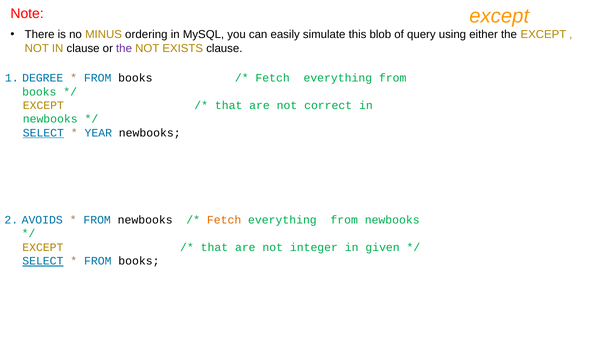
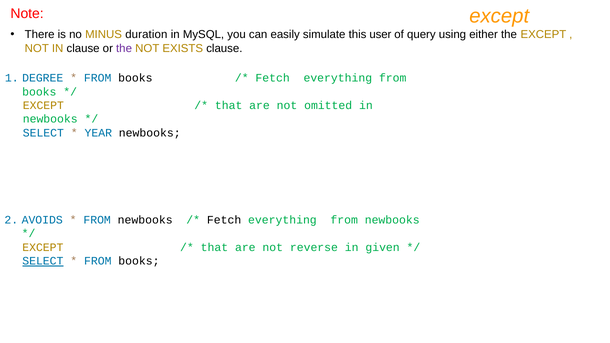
ordering: ordering -> duration (146, 35)
blob: blob -> user (380, 35)
correct: correct -> omitted (328, 106)
SELECT underline: present -> none (43, 133)
Fetch colour: orange -> black (224, 220)
integer: integer -> reverse (314, 247)
